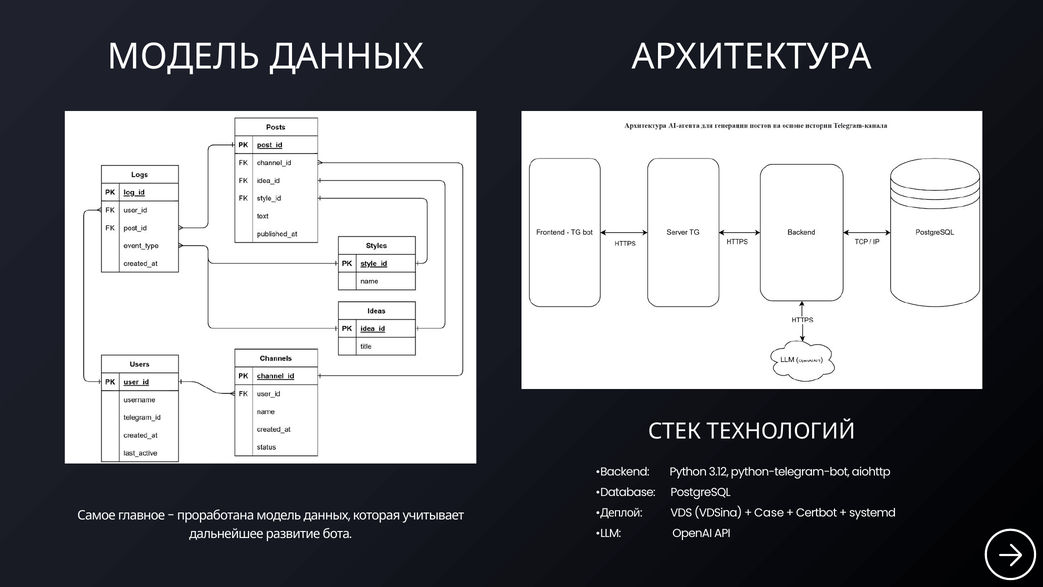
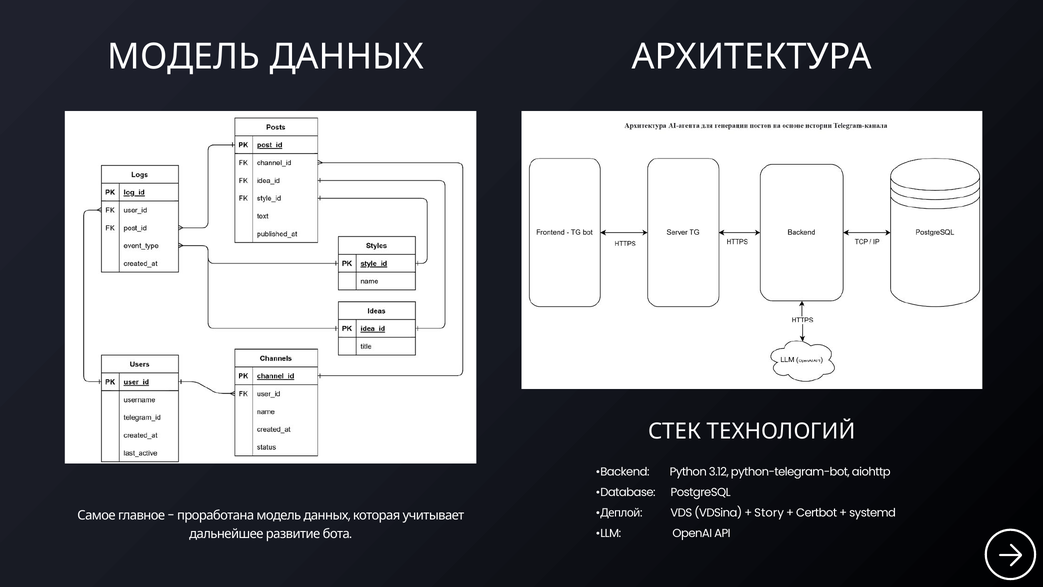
Case: Case -> Story (769, 513)
